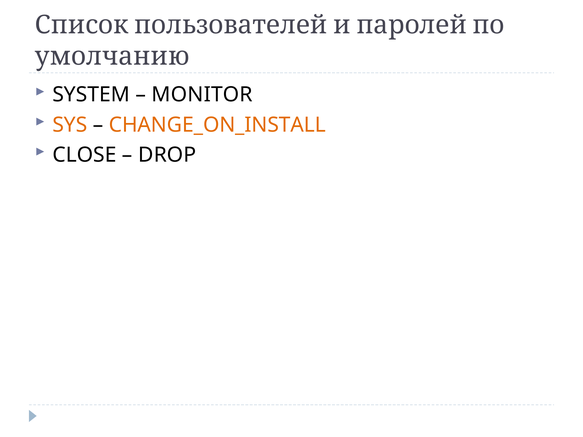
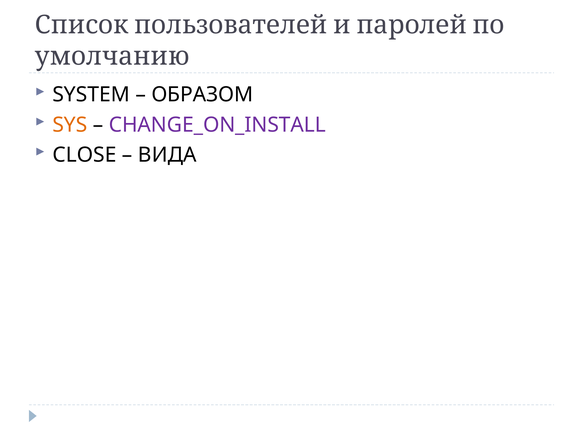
MONITOR: MONITOR -> ОБРАЗОМ (202, 95)
CHANGE_ON_INSTALL colour: orange -> purple (217, 125)
DROP: DROP -> ВИДА (167, 155)
